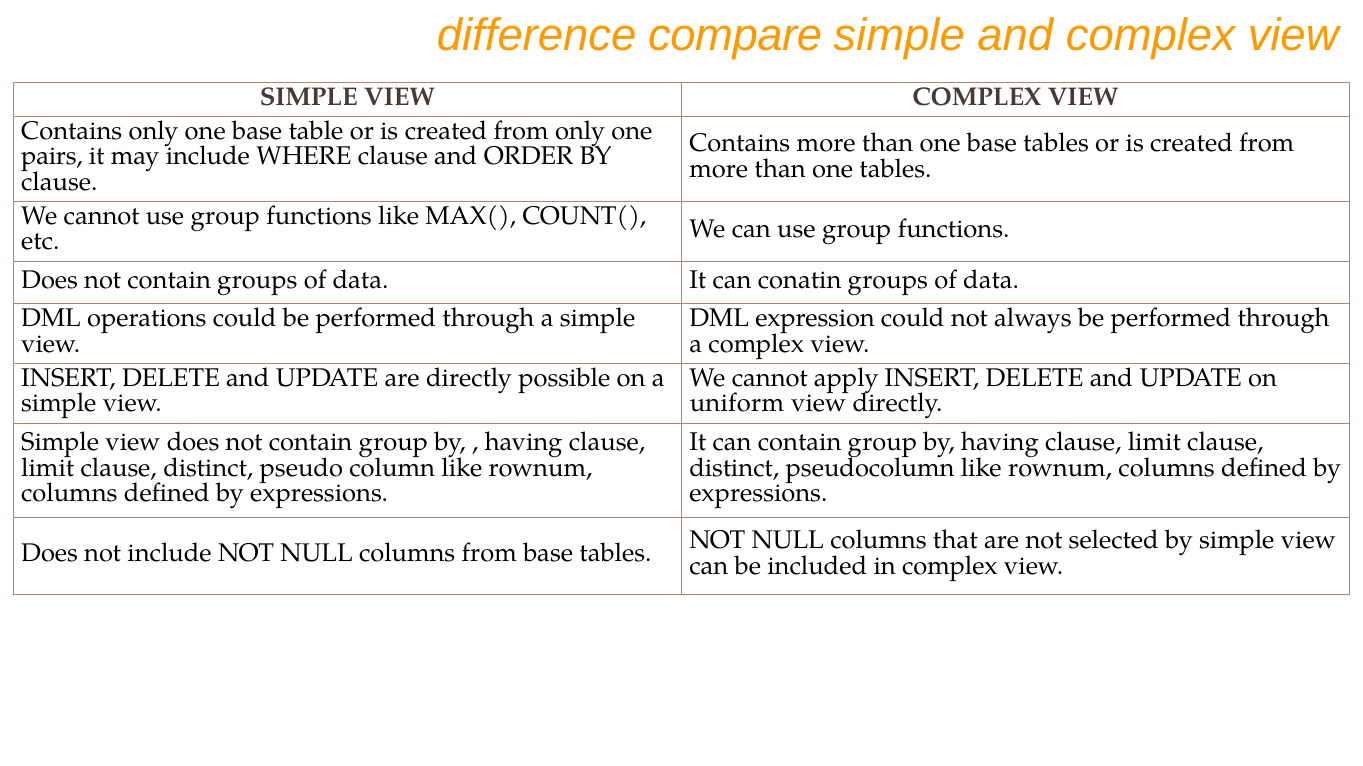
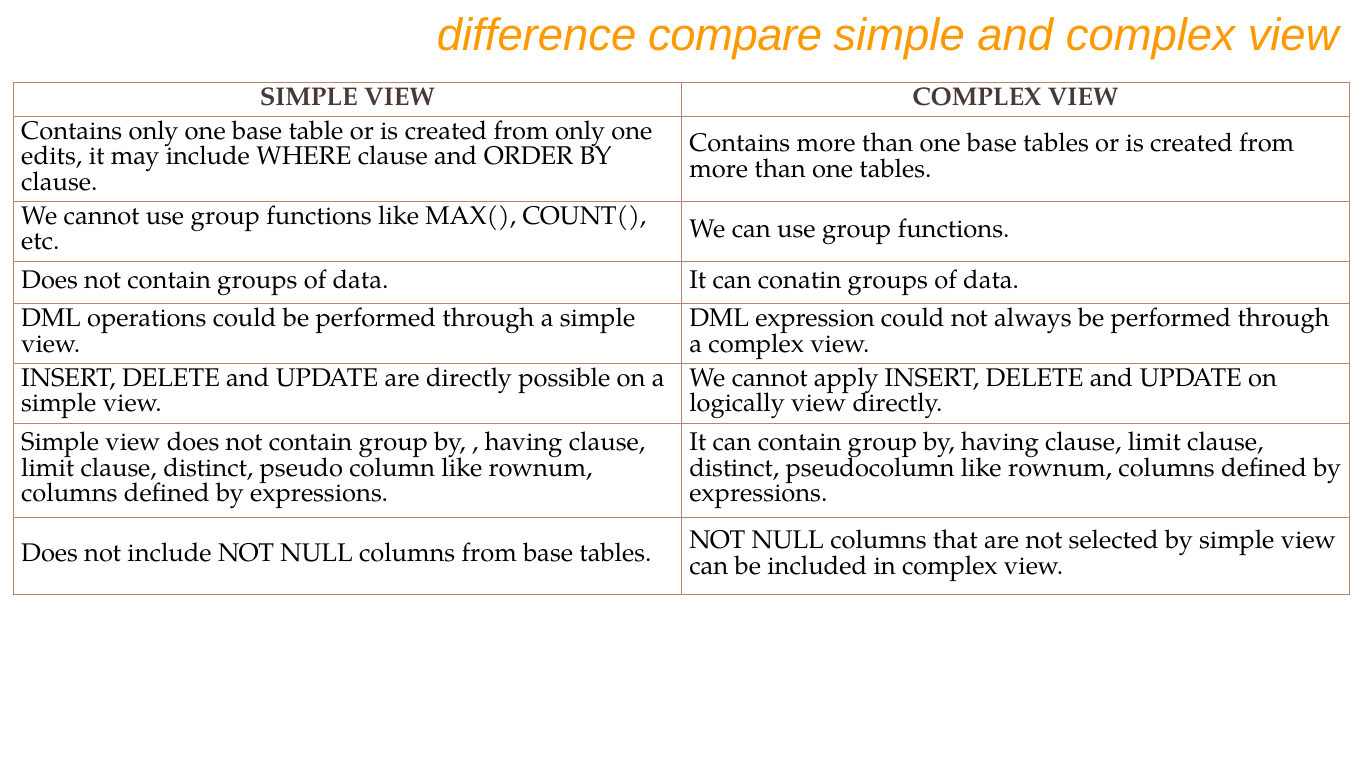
pairs: pairs -> edits (52, 156)
uniform: uniform -> logically (737, 404)
